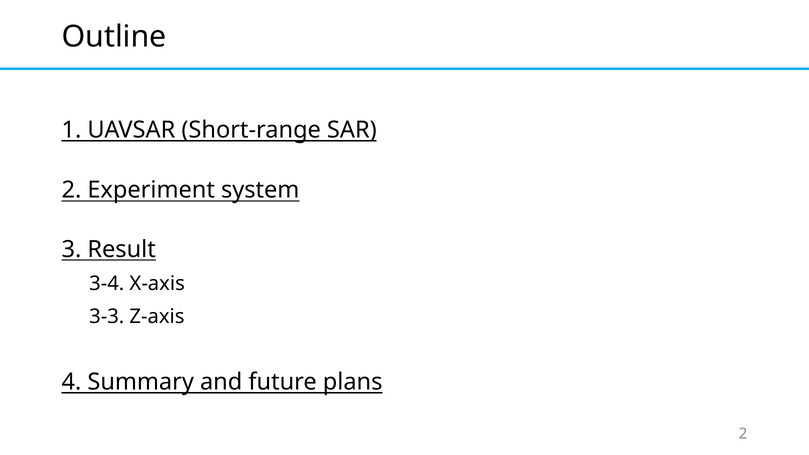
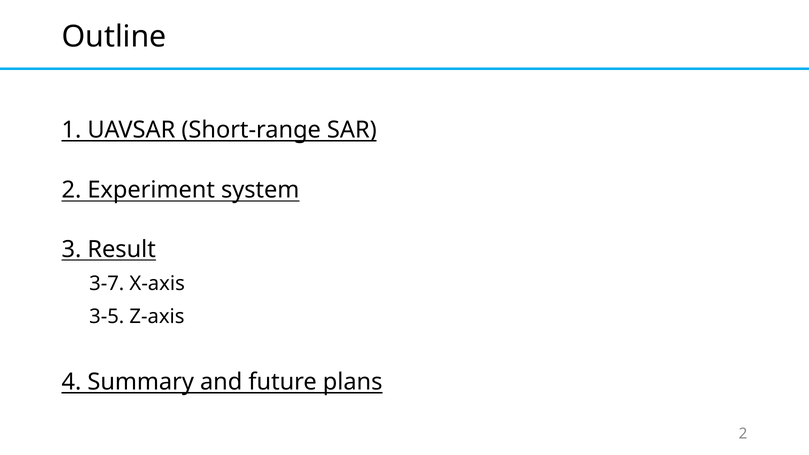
3-4: 3-4 -> 3-7 (107, 284)
3-3: 3-3 -> 3-5 (107, 317)
